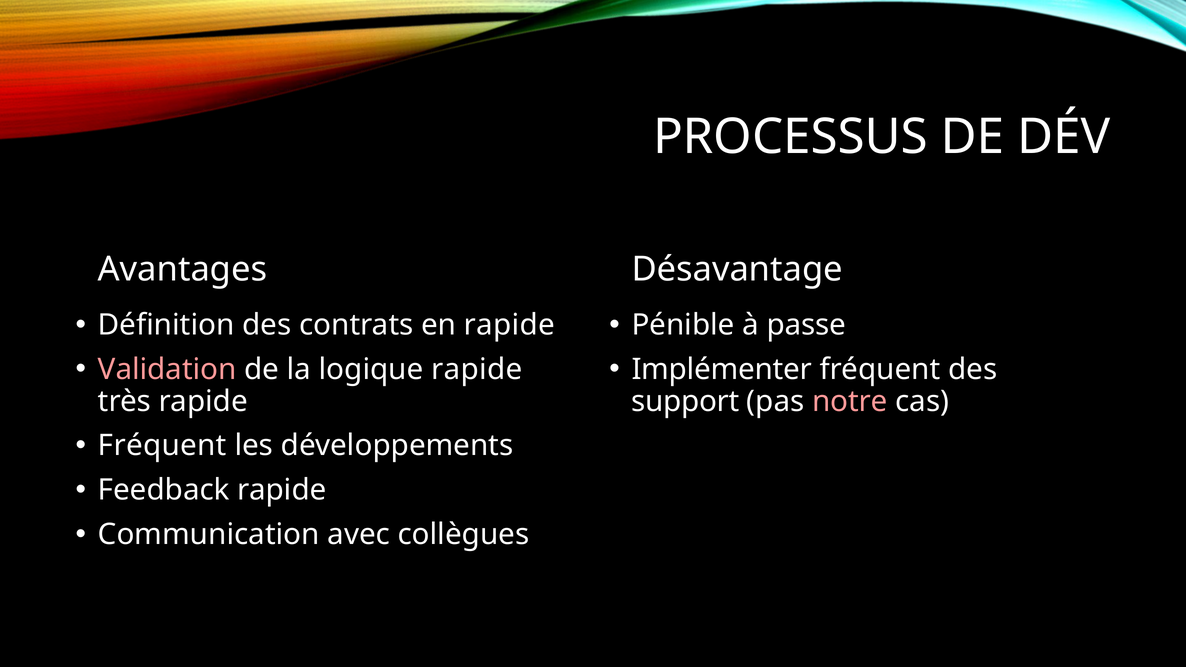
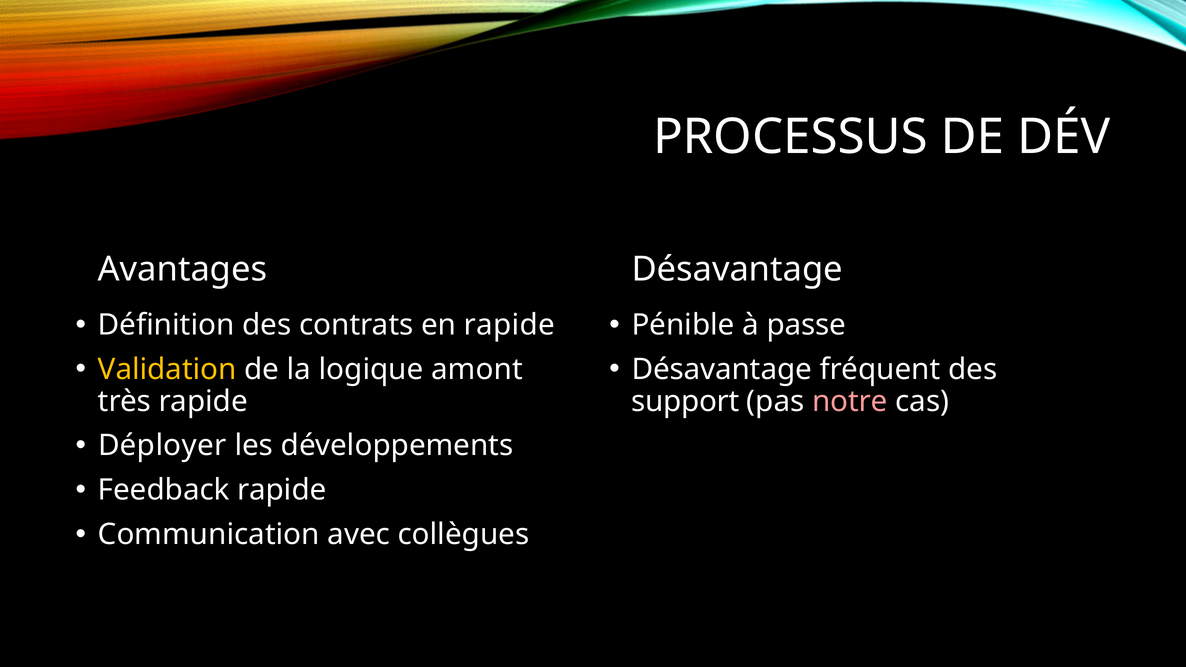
Validation colour: pink -> yellow (167, 369)
logique rapide: rapide -> amont (477, 369)
Implémenter: Implémenter -> Désavantage (722, 369)
Fréquent: Fréquent -> Déployer (162, 446)
